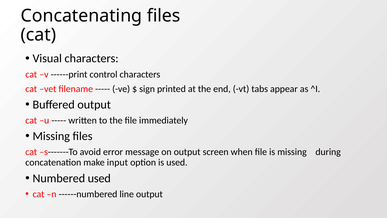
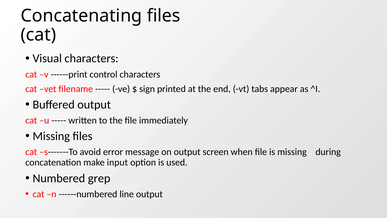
Numbered used: used -> grep (99, 178)
